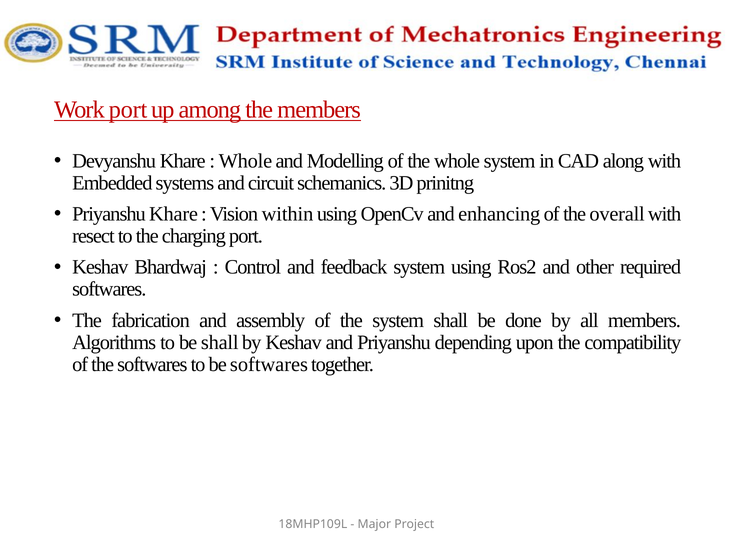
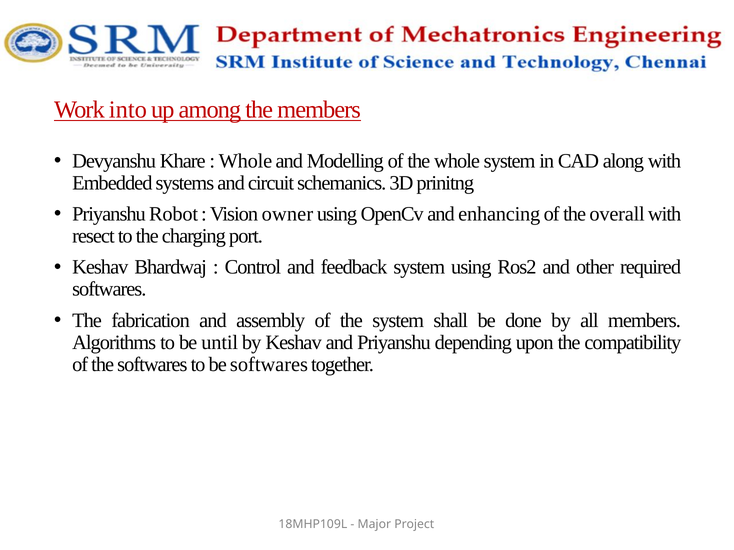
Work port: port -> into (128, 110)
Priyanshu Khare: Khare -> Robot (174, 214)
within: within -> owner (287, 214)
be shall: shall -> until (220, 343)
